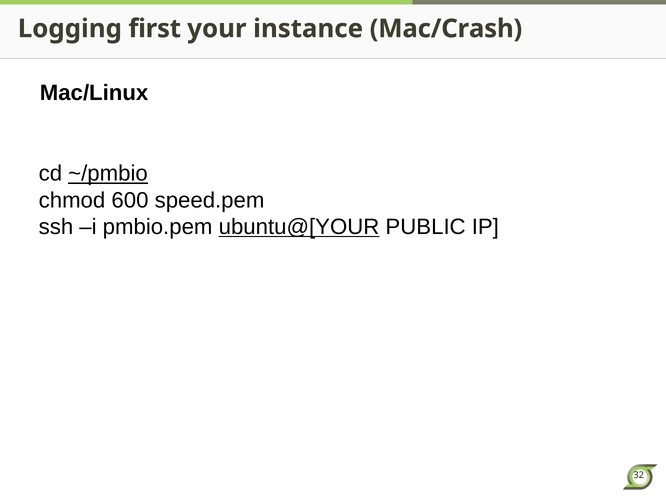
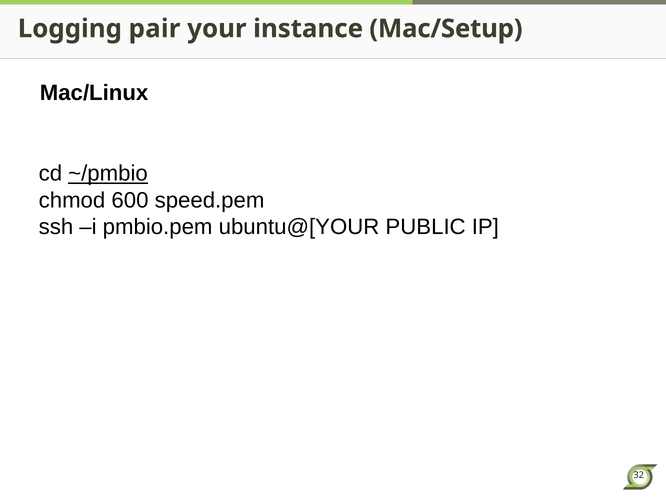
first: first -> pair (154, 29)
Mac/Crash: Mac/Crash -> Mac/Setup (446, 29)
ubuntu@[YOUR underline: present -> none (299, 227)
